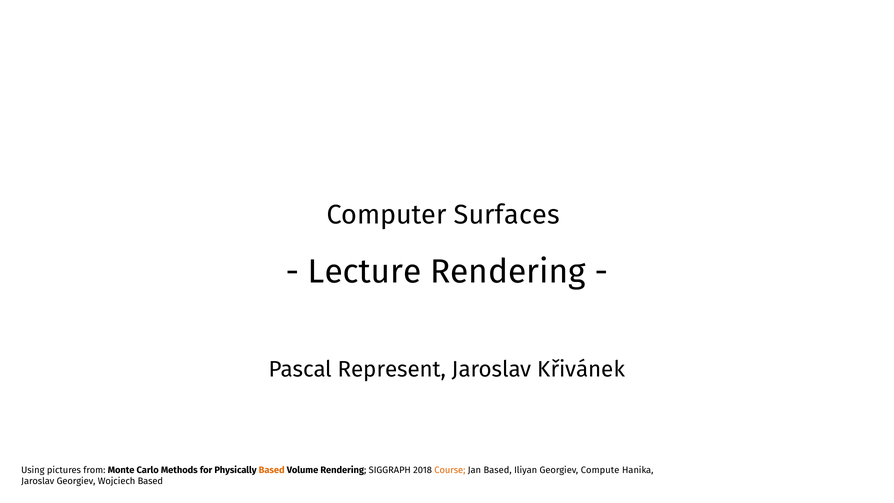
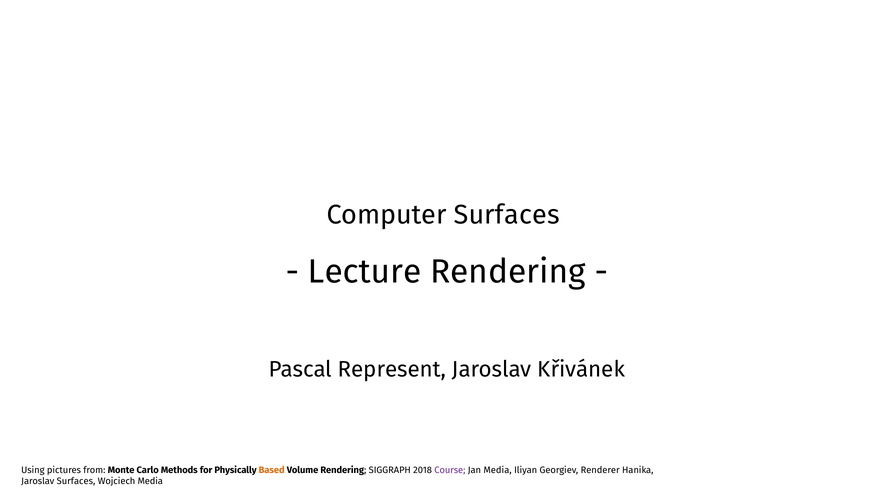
Course colour: orange -> purple (450, 470)
Jan Based: Based -> Media (498, 470)
Compute: Compute -> Renderer (600, 470)
Jaroslav Georgiev: Georgiev -> Surfaces (76, 481)
Wojciech Based: Based -> Media (150, 481)
